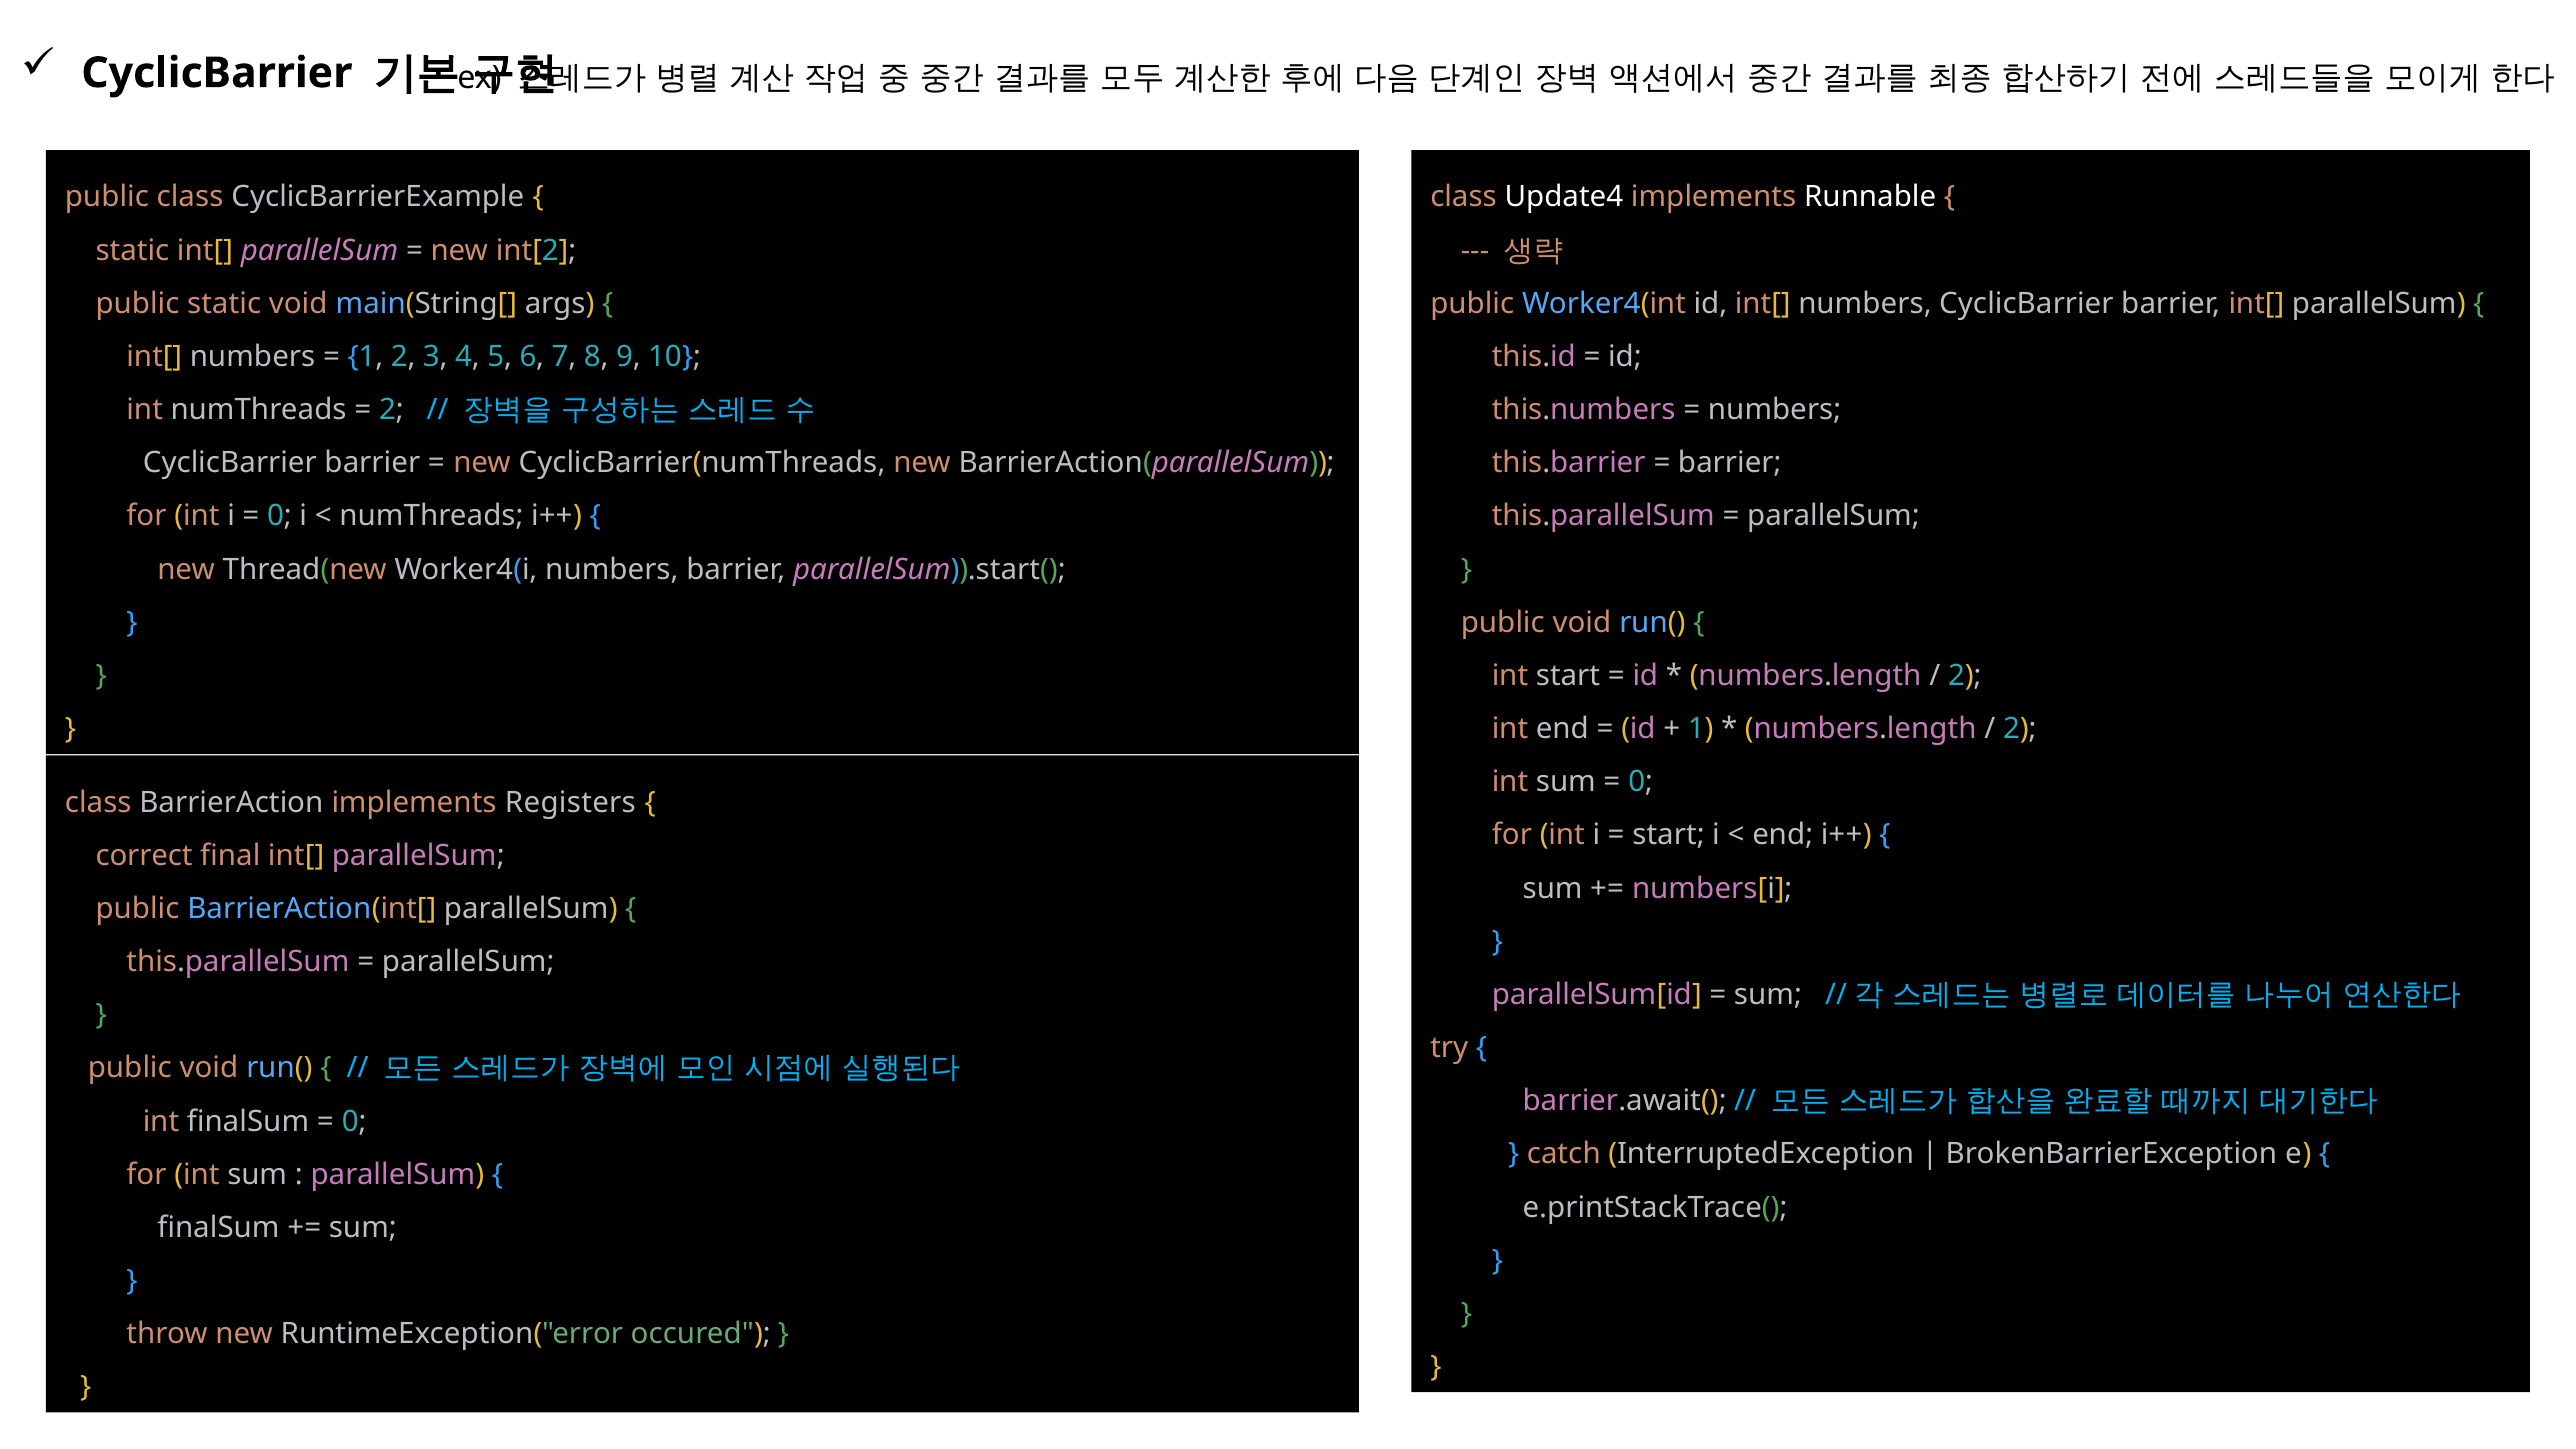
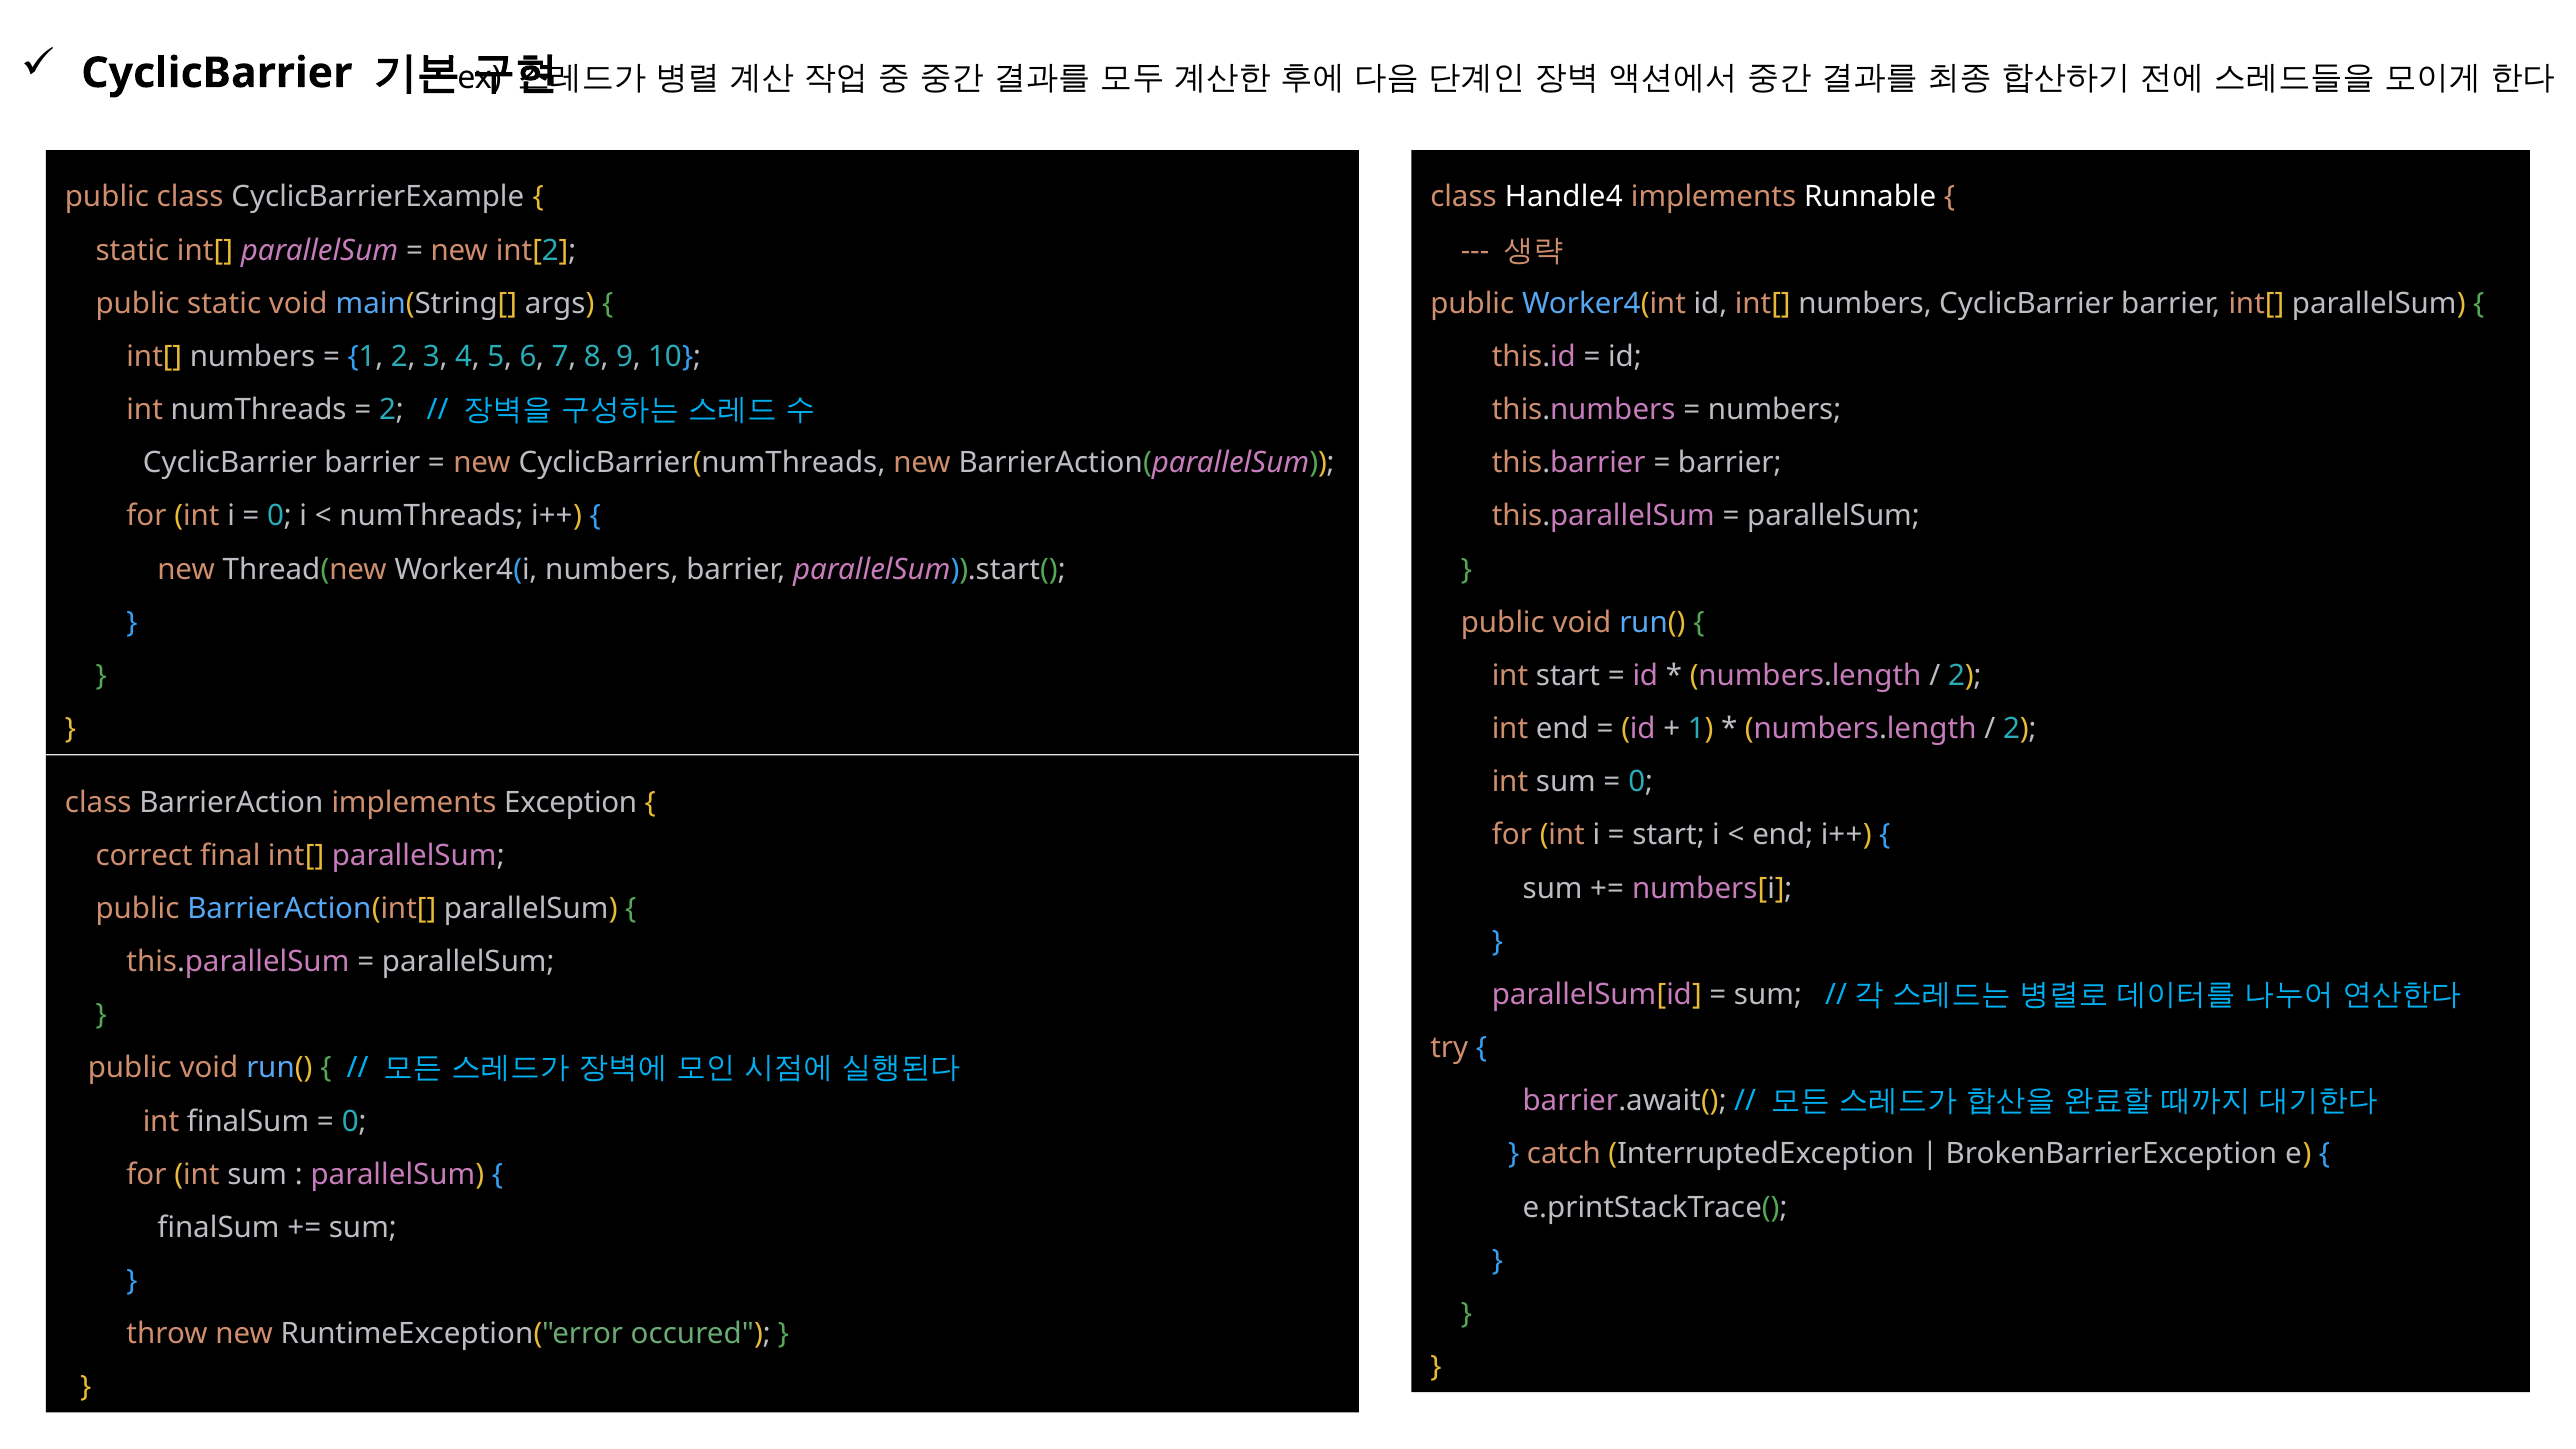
Update4: Update4 -> Handle4 (1564, 197)
Registers: Registers -> Exception (571, 802)
